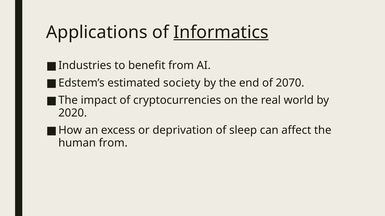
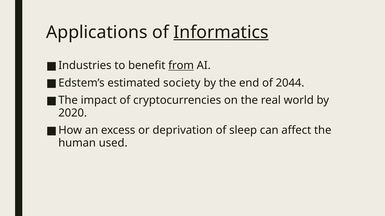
from underline: none -> present (181, 66)
2070: 2070 -> 2044 (290, 83)
human from: from -> used (113, 143)
